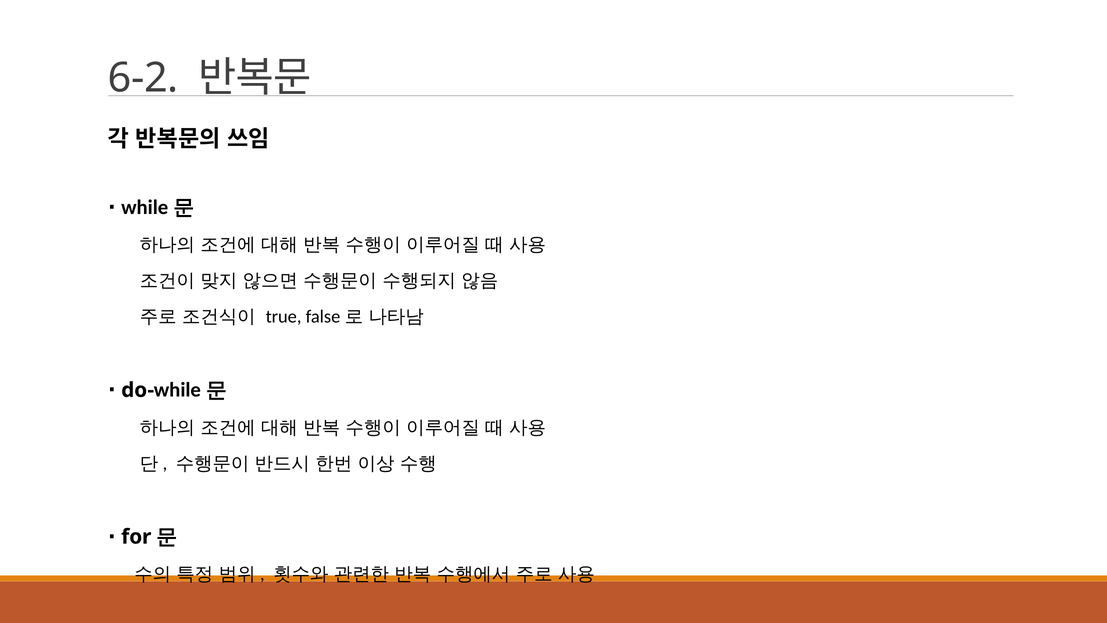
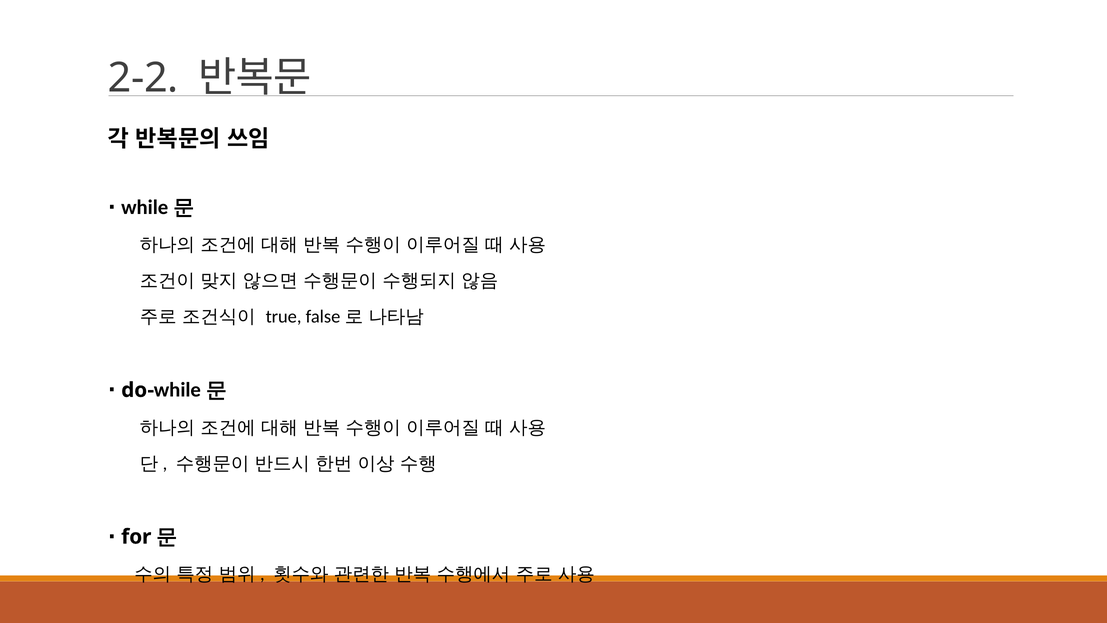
6-2: 6-2 -> 2-2 (143, 78)
